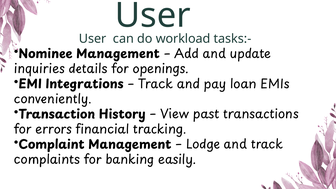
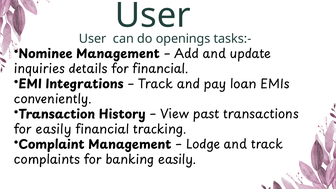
workload: workload -> openings (183, 39)
for openings: openings -> financial (161, 69)
for errors: errors -> easily (54, 129)
